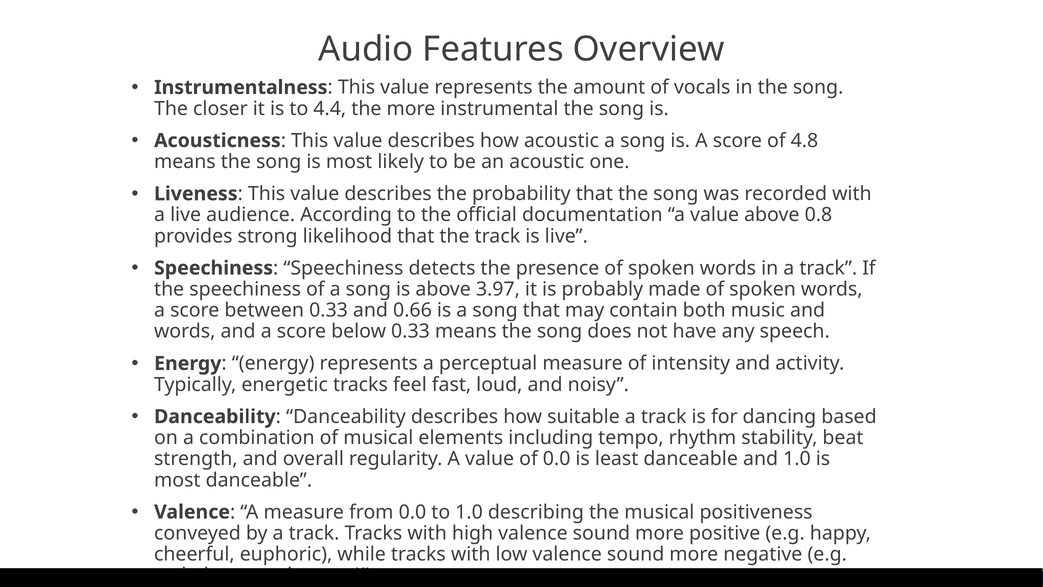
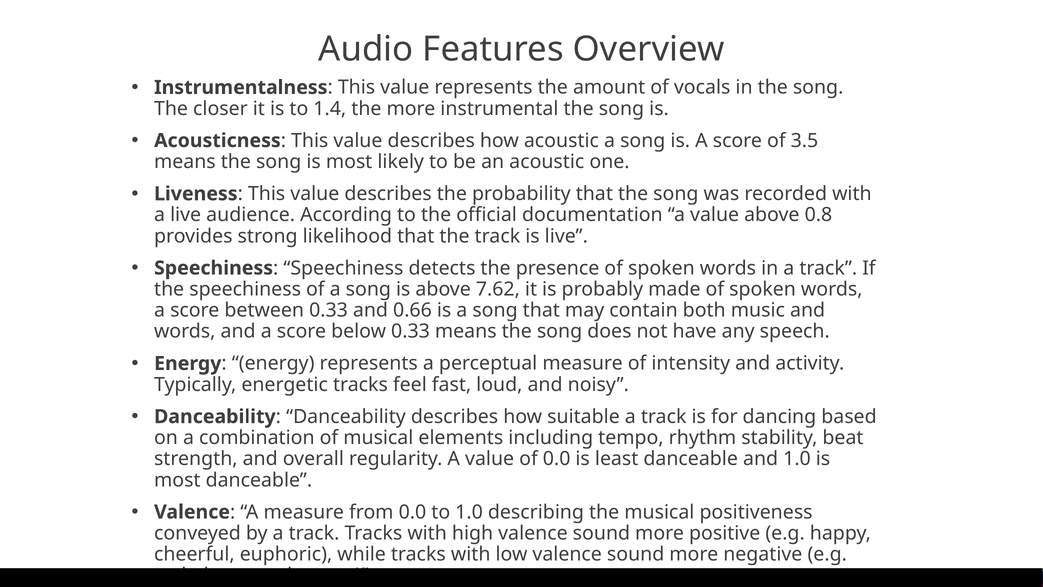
4.4: 4.4 -> 1.4 (330, 109)
4.8: 4.8 -> 3.5 (804, 141)
3.97: 3.97 -> 7.62 (498, 289)
